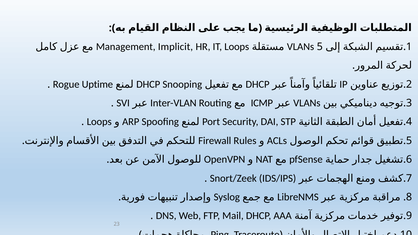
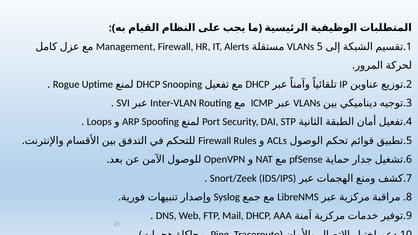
Management Implicit: Implicit -> Firewall (176, 47)
IT Loops: Loops -> Alerts (237, 47)
